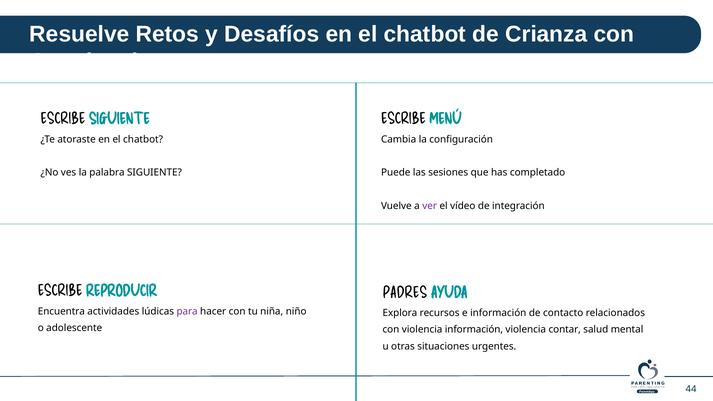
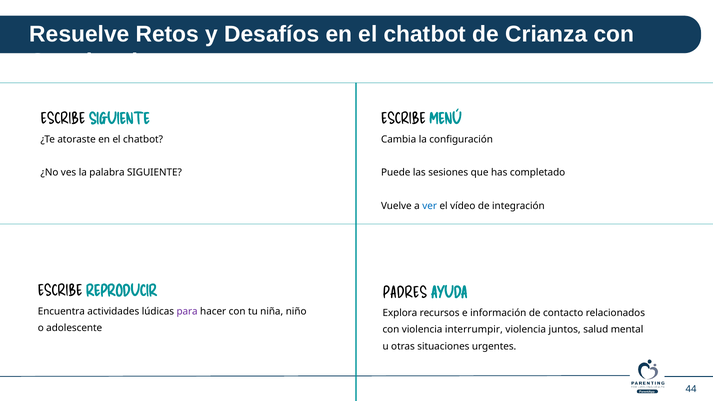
ver colour: purple -> blue (430, 206)
violencia información: información -> interrumpir (474, 330)
contar: contar -> juntos (565, 330)
